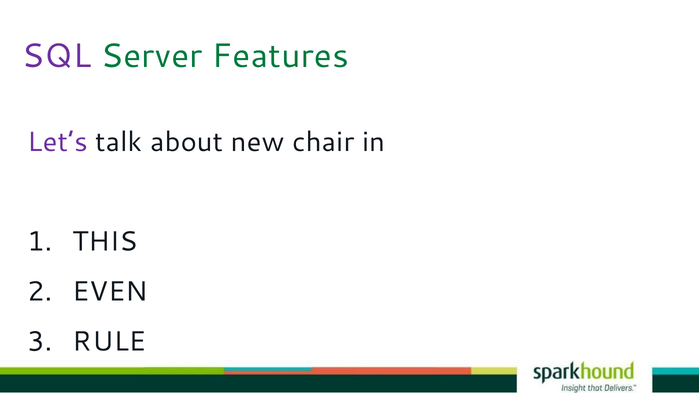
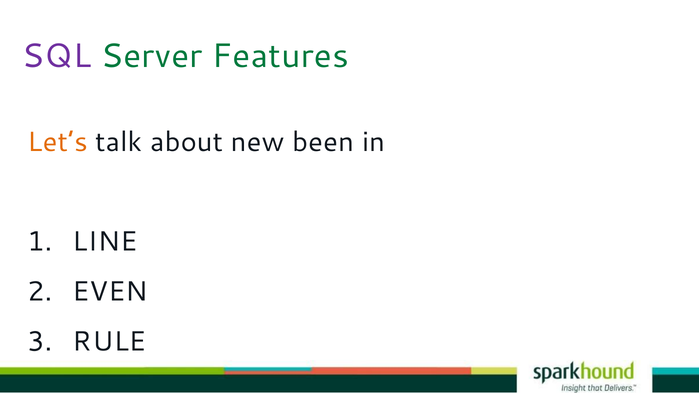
Let’s colour: purple -> orange (58, 142)
chair: chair -> been (323, 142)
THIS: THIS -> LINE (105, 242)
